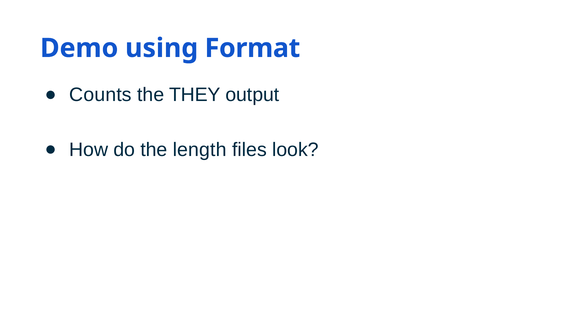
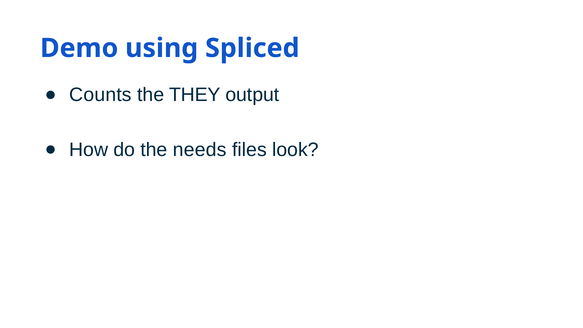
Format: Format -> Spliced (252, 48)
length: length -> needs (200, 150)
